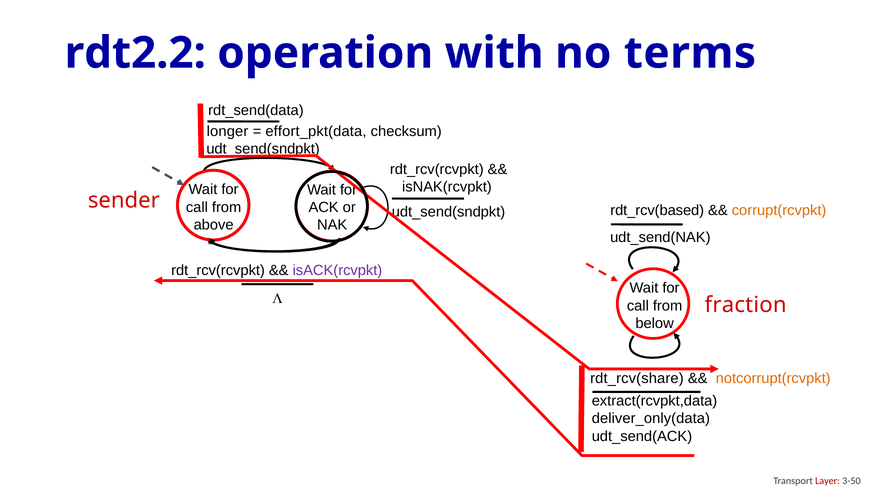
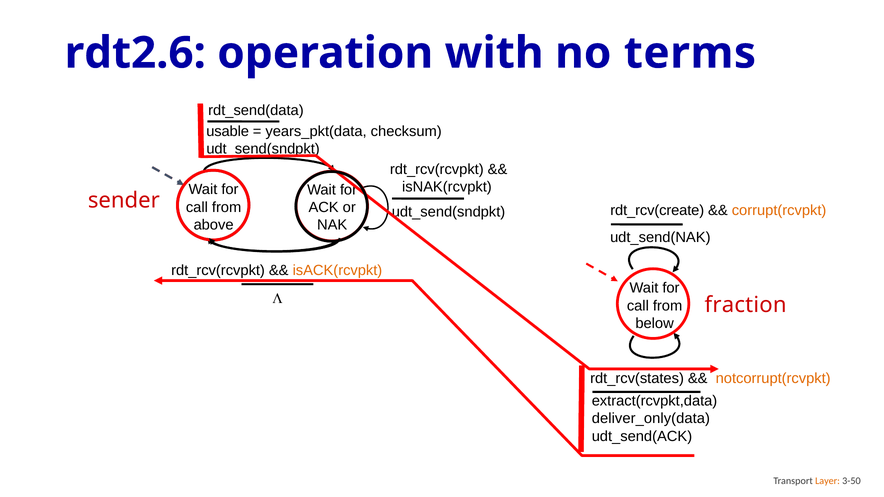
rdt2.2: rdt2.2 -> rdt2.6 (135, 53)
longer: longer -> usable (228, 131)
effort_pkt(data: effort_pkt(data -> years_pkt(data (316, 131)
rdt_rcv(based: rdt_rcv(based -> rdt_rcv(create (657, 210)
isACK(rcvpkt colour: purple -> orange (337, 270)
rdt_rcv(share: rdt_rcv(share -> rdt_rcv(states (637, 378)
Layer colour: red -> orange (828, 481)
